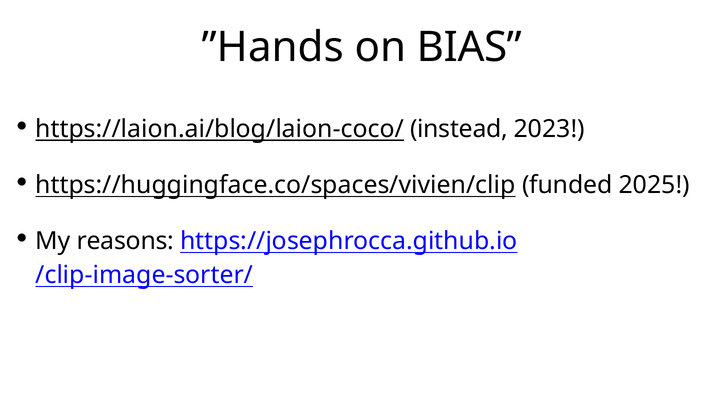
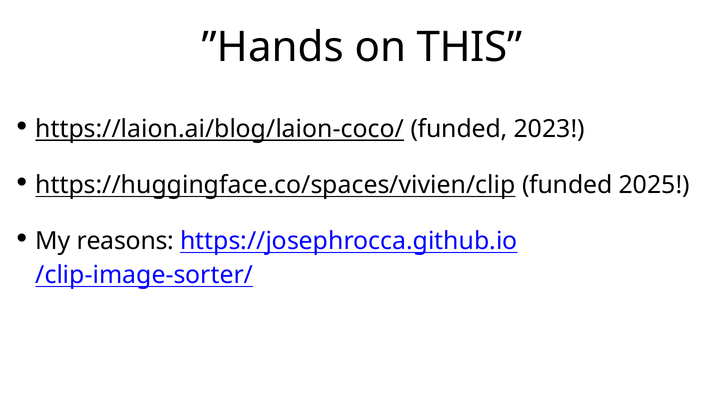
BIAS: BIAS -> THIS (469, 47)
https://laion.ai/blog/laion-coco/ instead: instead -> funded (459, 129)
